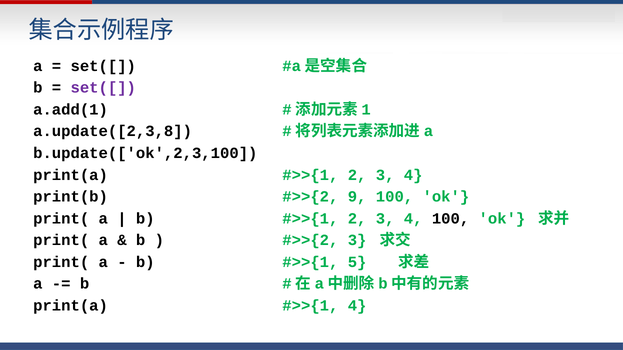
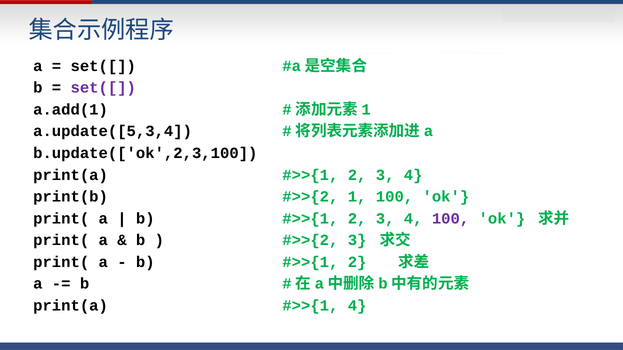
a.update([2,3,8: a.update([2,3,8 -> a.update([5,3,4 (113, 132)
9: 9 -> 1 (357, 197)
100 colour: black -> purple (451, 219)
5: 5 -> 2 (357, 262)
